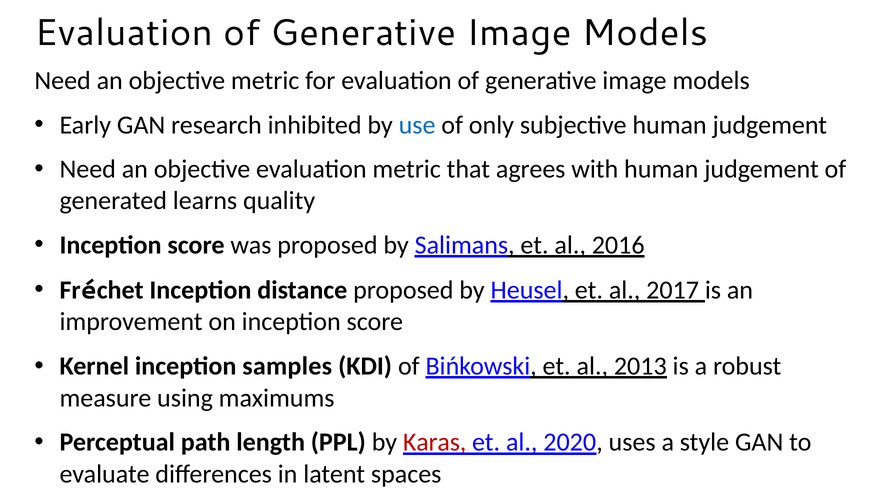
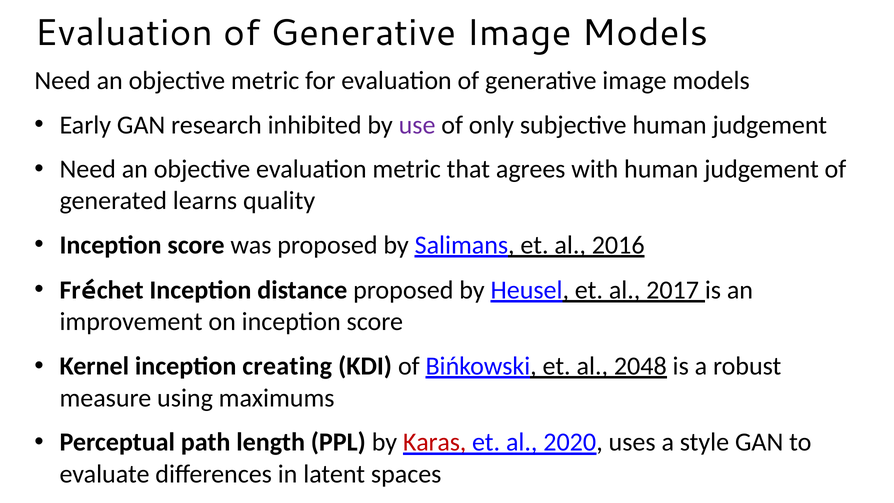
use colour: blue -> purple (417, 125)
samples: samples -> creating (287, 366)
2013: 2013 -> 2048 (640, 366)
